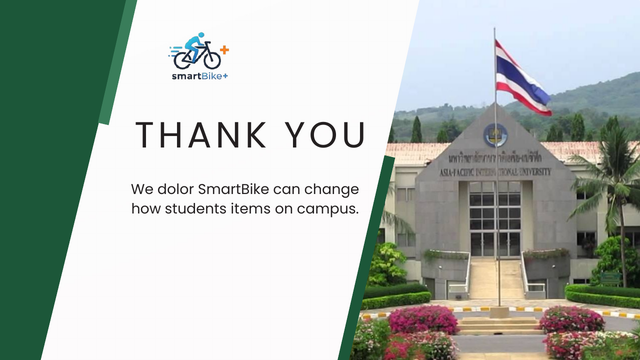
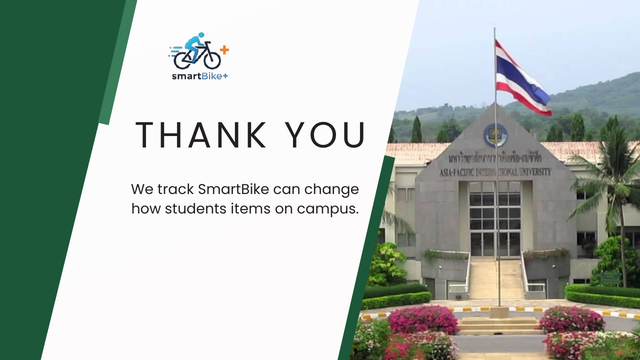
dolor: dolor -> track (176, 189)
